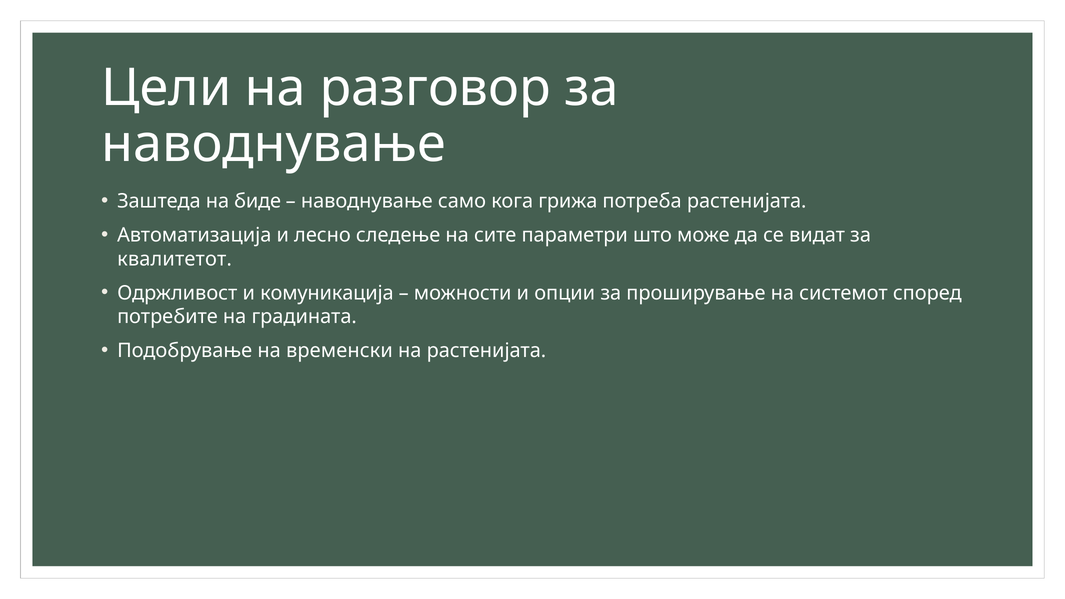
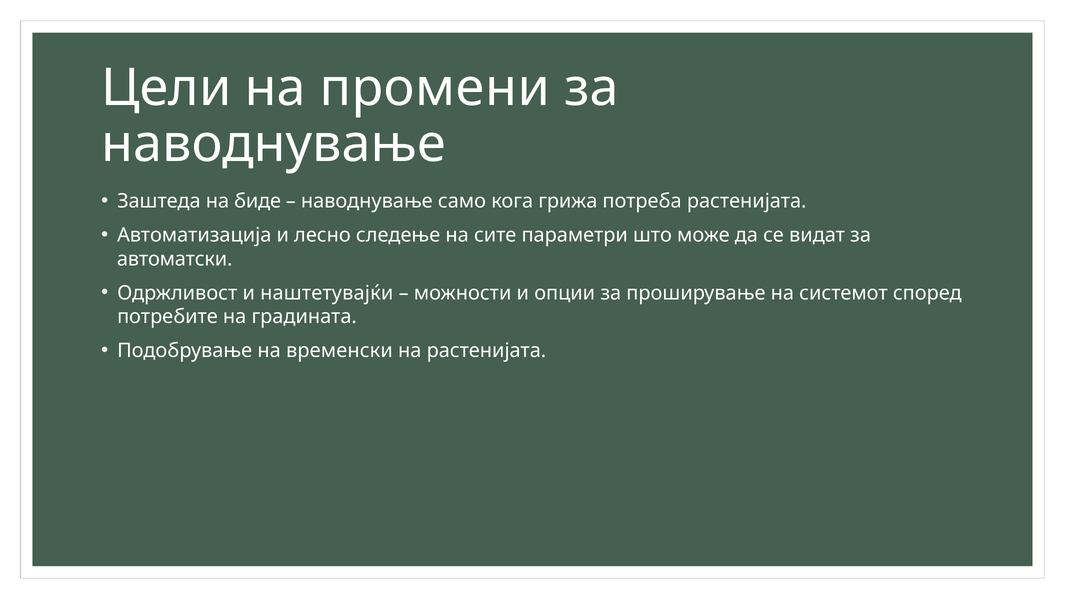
разговор: разговор -> промени (435, 88)
квалитетот: квалитетот -> автоматски (175, 259)
комуникација: комуникација -> наштетувајќи (327, 293)
